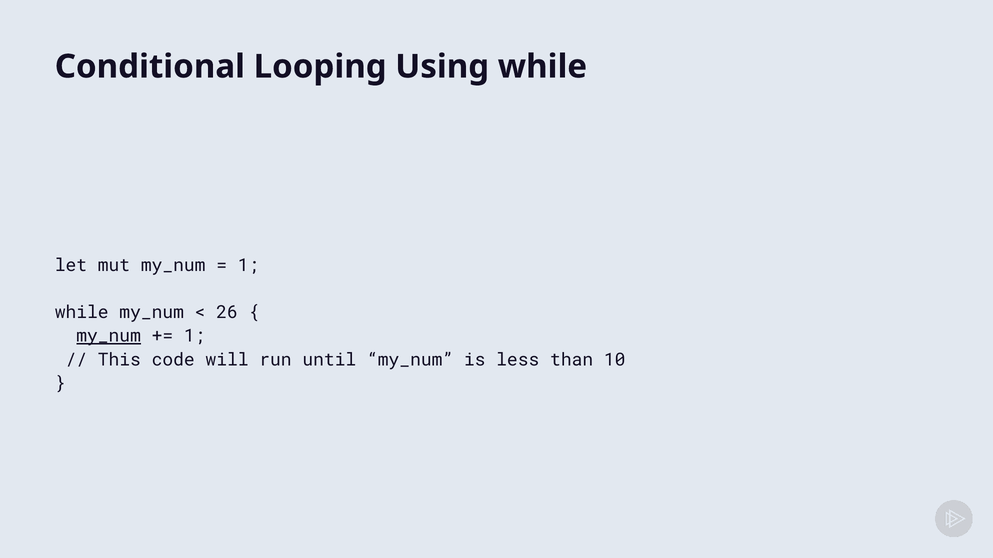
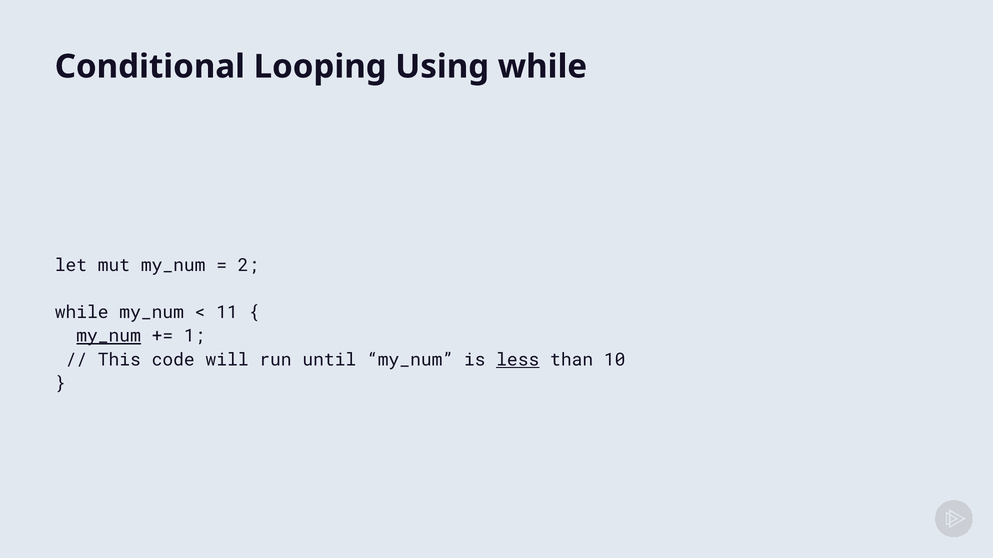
1: 1 -> 2 (249, 265)
26: 26 -> 11 (227, 313)
less underline: none -> present (518, 360)
